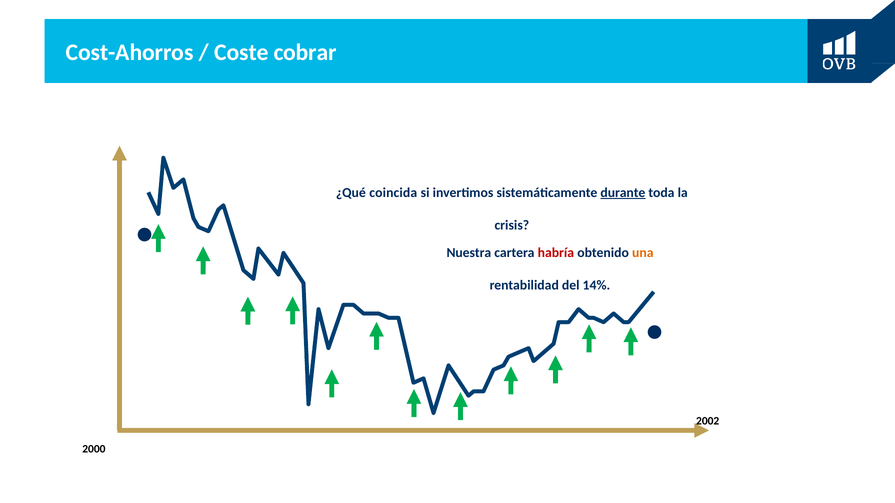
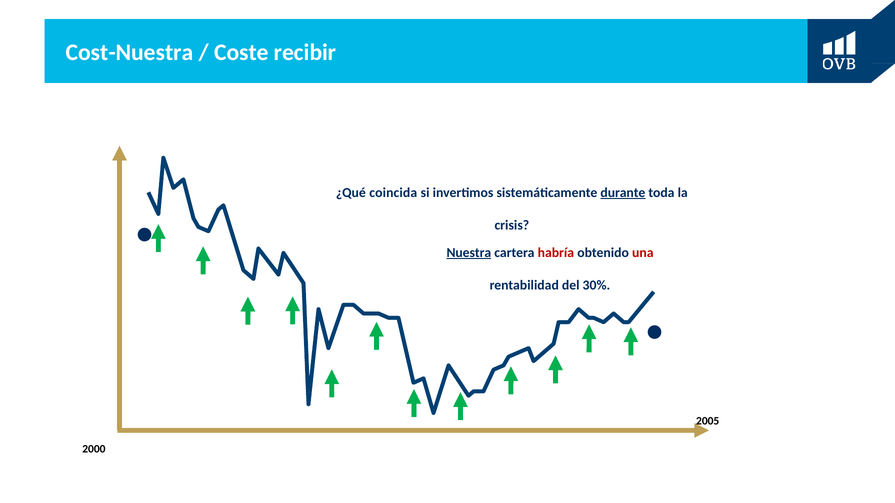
Cost-Ahorros: Cost-Ahorros -> Cost-Nuestra (130, 52)
cobrar: cobrar -> recibir (305, 52)
Nuestra underline: none -> present (469, 253)
una colour: orange -> red (643, 253)
14%: 14% -> 30% (596, 285)
2002: 2002 -> 2005 (708, 421)
